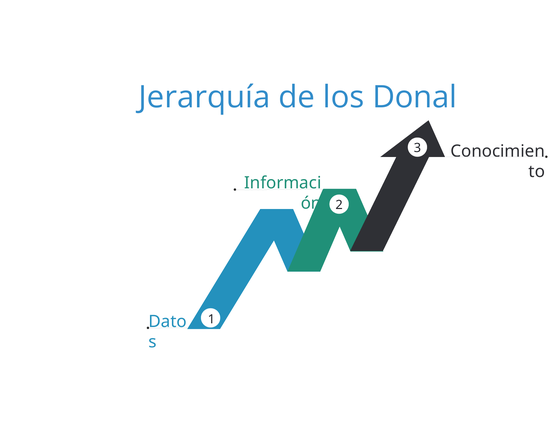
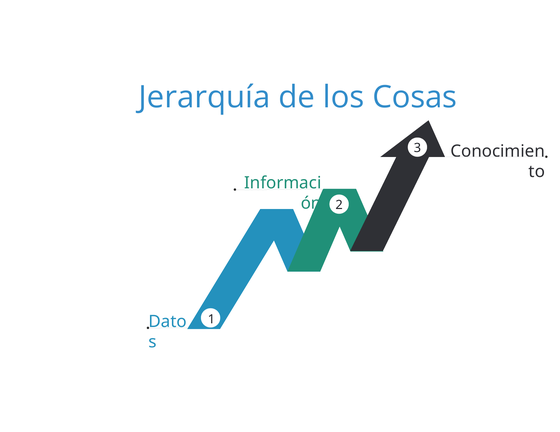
Donal: Donal -> Cosas (415, 98)
